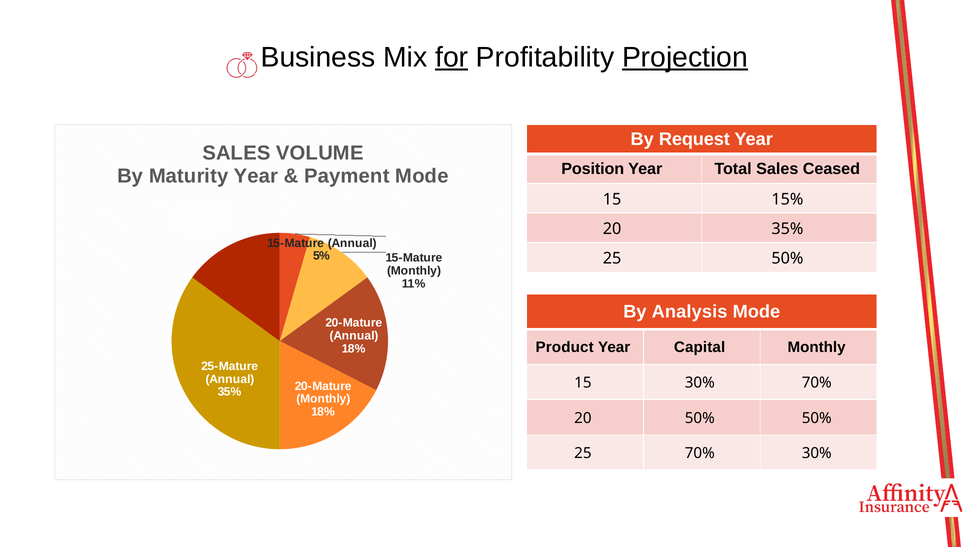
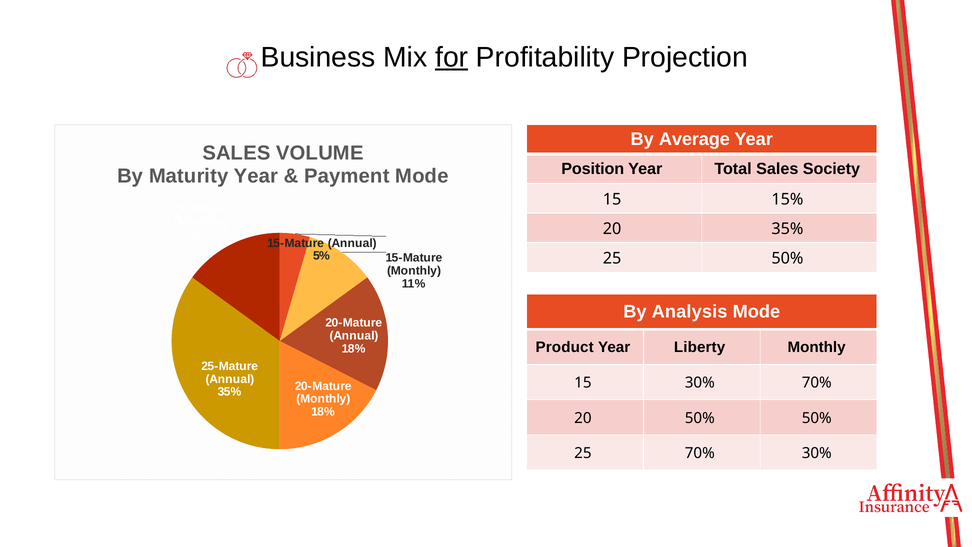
Projection underline: present -> none (685, 57)
Request: Request -> Average (694, 139)
Ceased: Ceased -> Society (831, 169)
Capital: Capital -> Liberty (700, 347)
